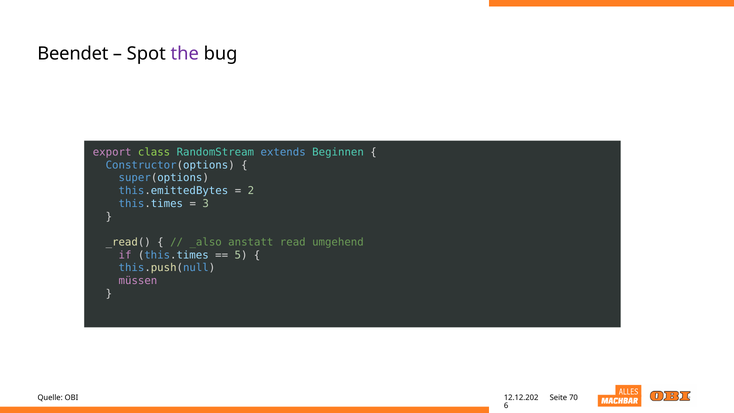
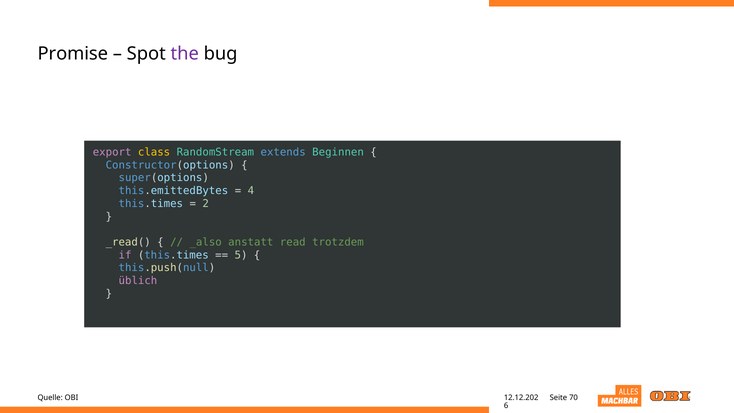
Beendet: Beendet -> Promise (73, 54)
class colour: light green -> yellow (154, 152)
2: 2 -> 4 (251, 191)
3: 3 -> 2 (206, 204)
umgehend: umgehend -> trotzdem (338, 242)
müssen: müssen -> üblich (138, 281)
